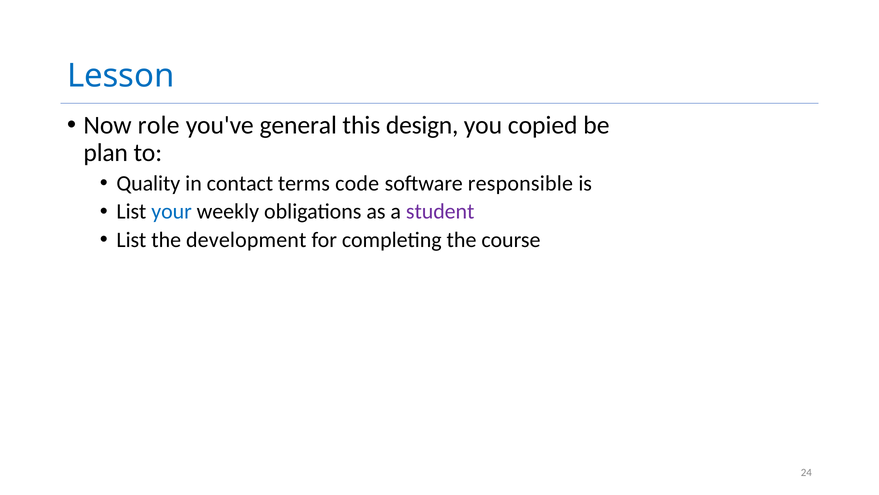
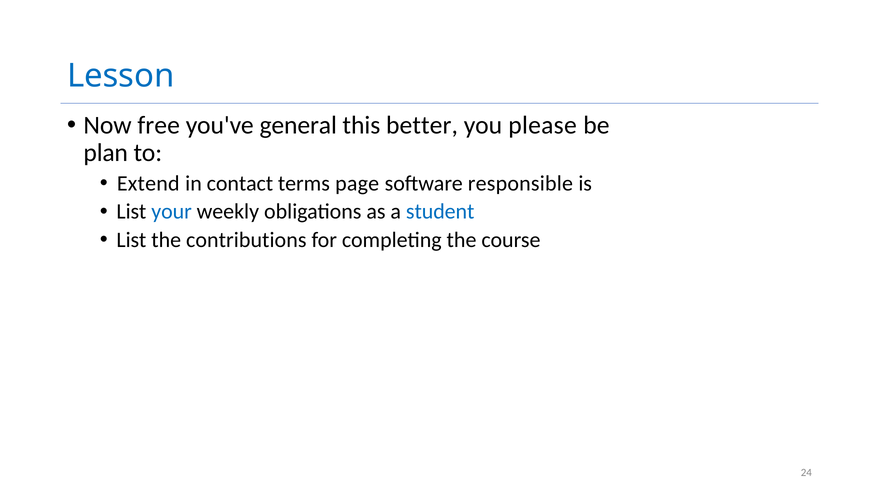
role: role -> free (159, 125)
design: design -> better (422, 125)
copied: copied -> please (543, 125)
Quality: Quality -> Extend (148, 183)
code: code -> page (357, 183)
student colour: purple -> blue (440, 211)
development: development -> contributions (246, 240)
